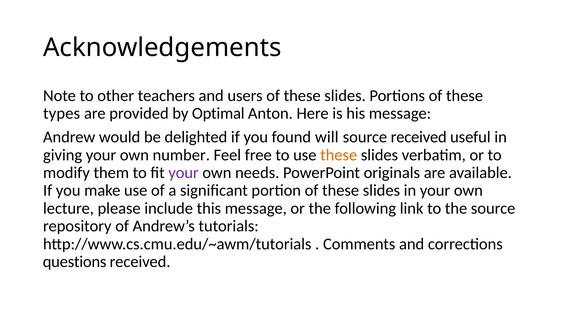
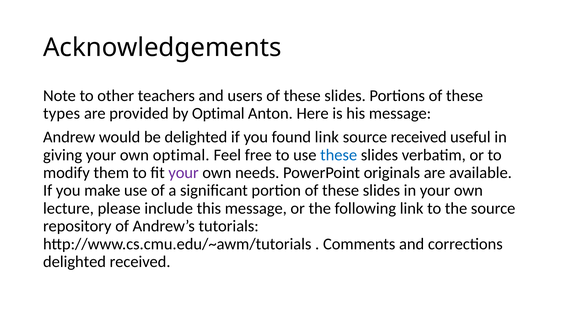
found will: will -> link (327, 137)
own number: number -> optimal (181, 155)
these colour: orange -> blue (339, 155)
questions: questions -> delighted (75, 262)
